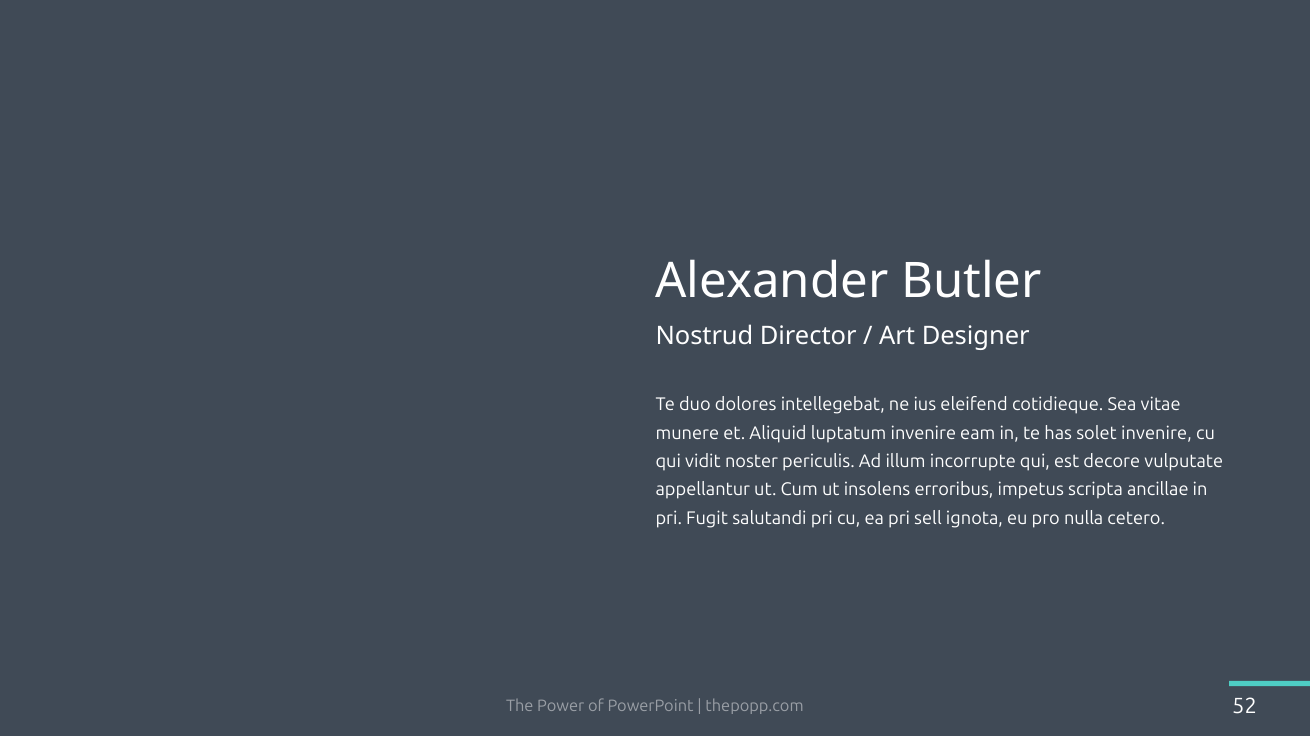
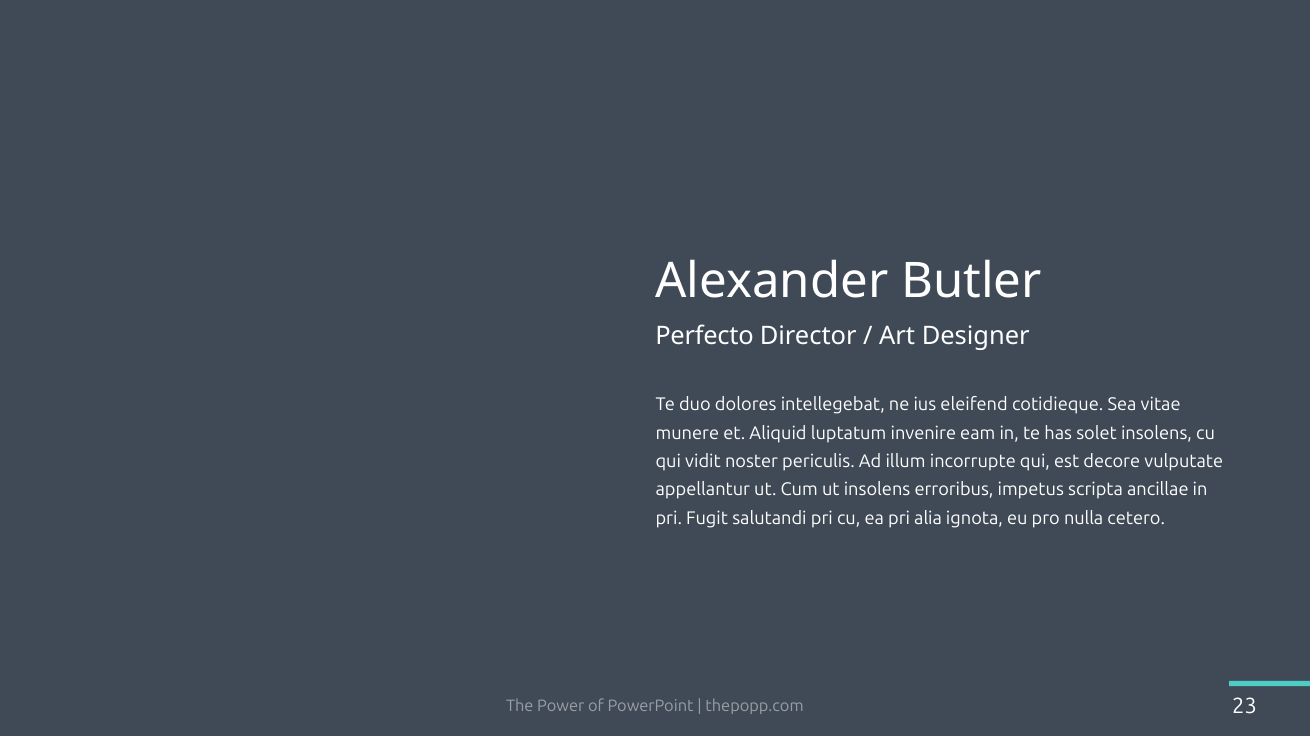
Nostrud: Nostrud -> Perfecto (705, 336)
solet invenire: invenire -> insolens (1156, 433)
sell: sell -> alia (928, 519)
52: 52 -> 23 (1245, 707)
